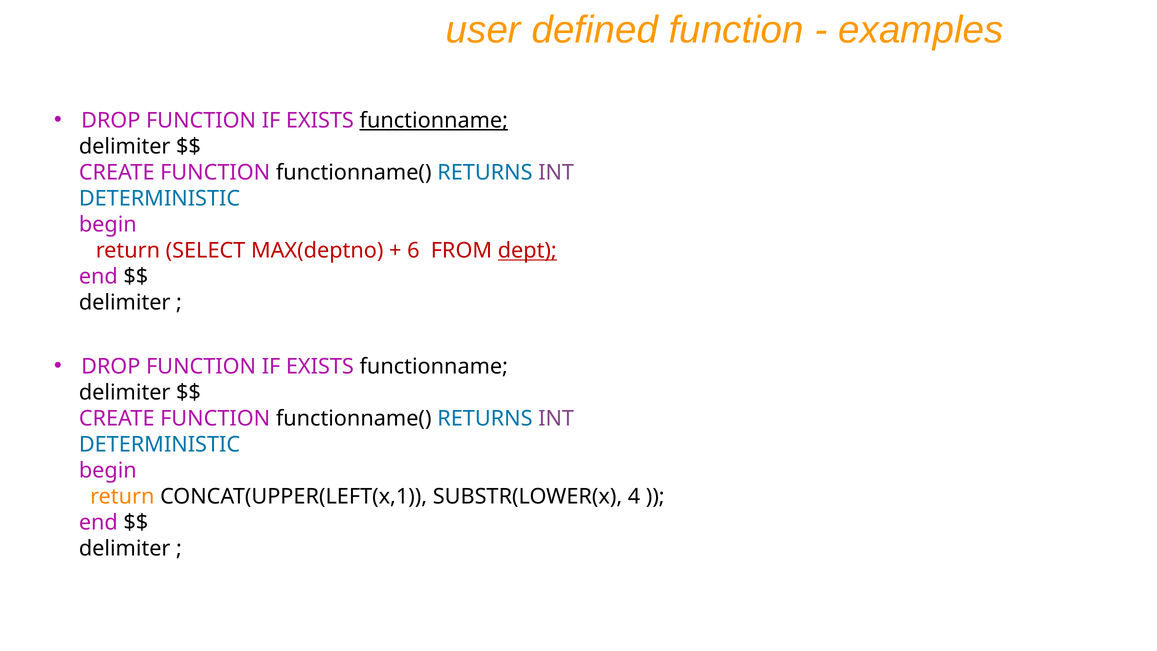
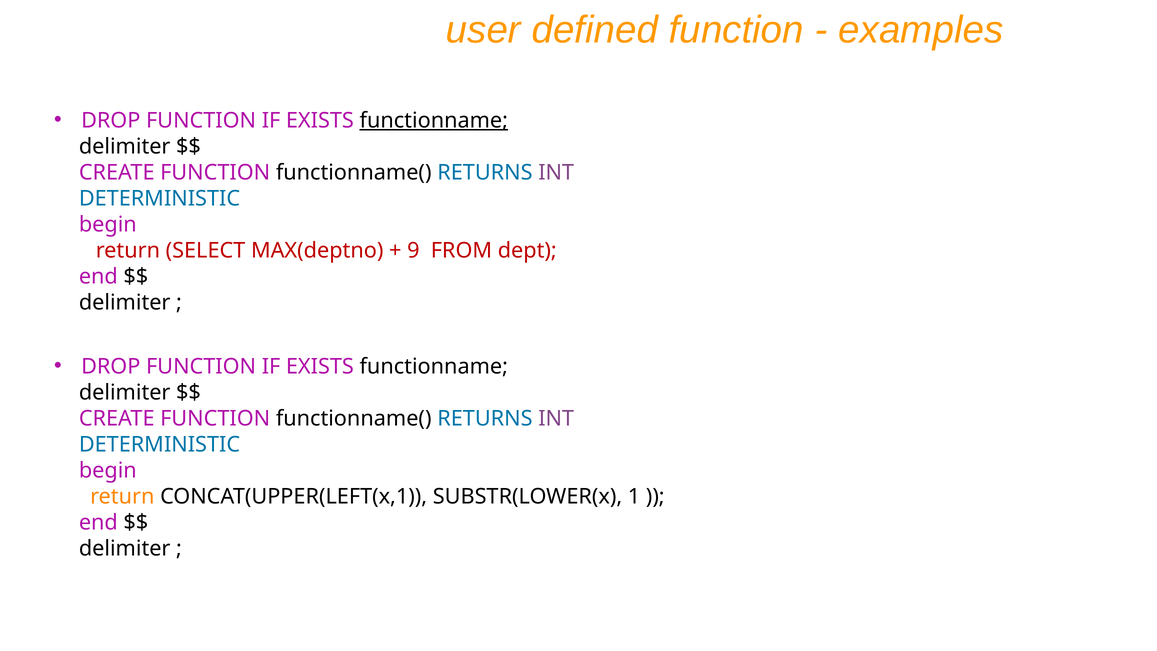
6: 6 -> 9 (413, 251)
dept underline: present -> none (527, 251)
4: 4 -> 1 (634, 497)
